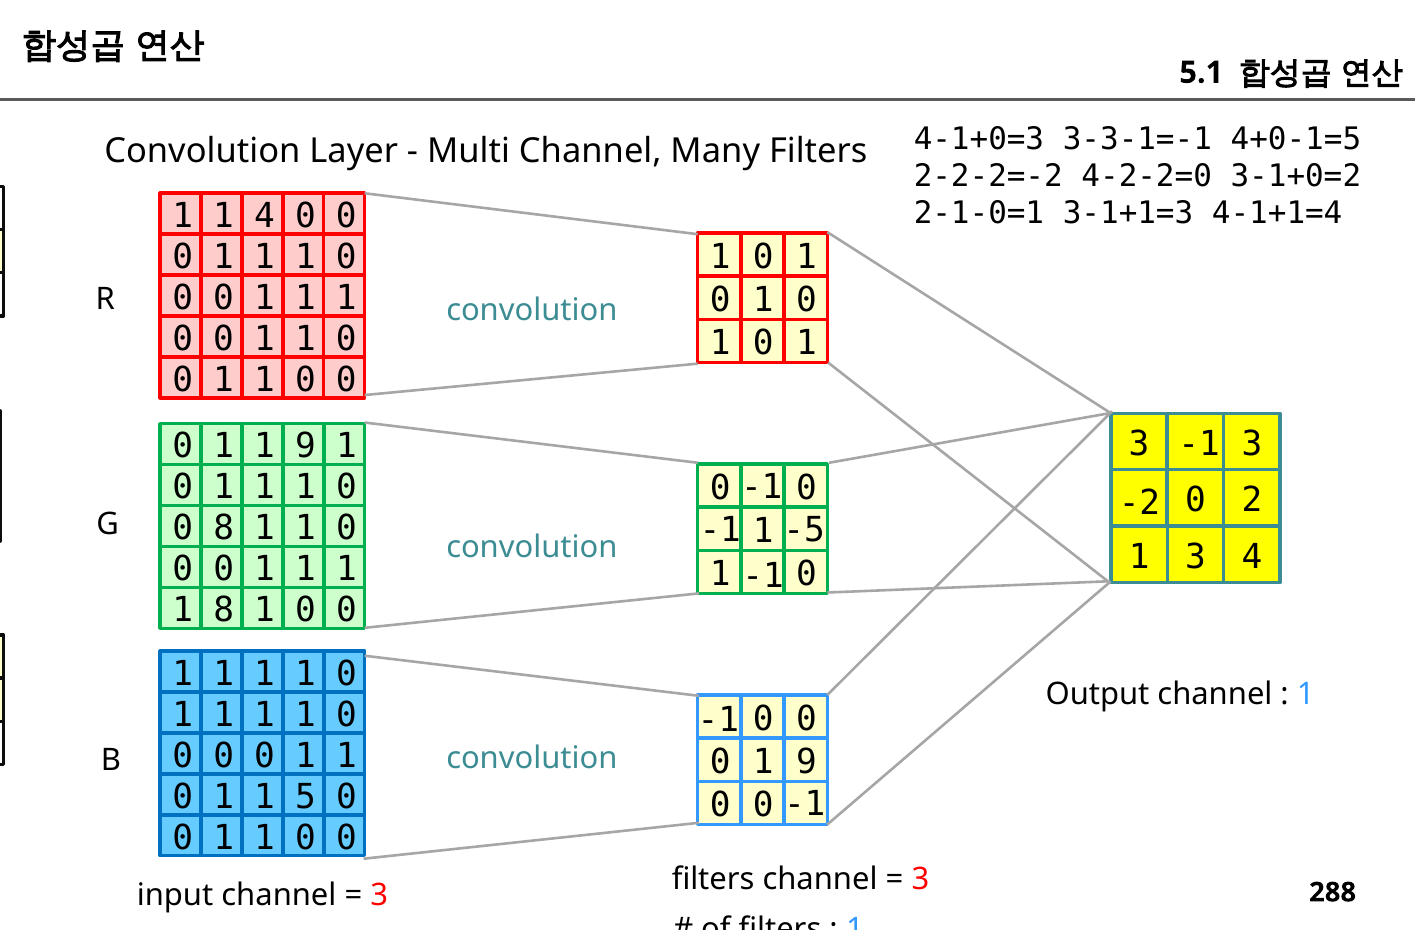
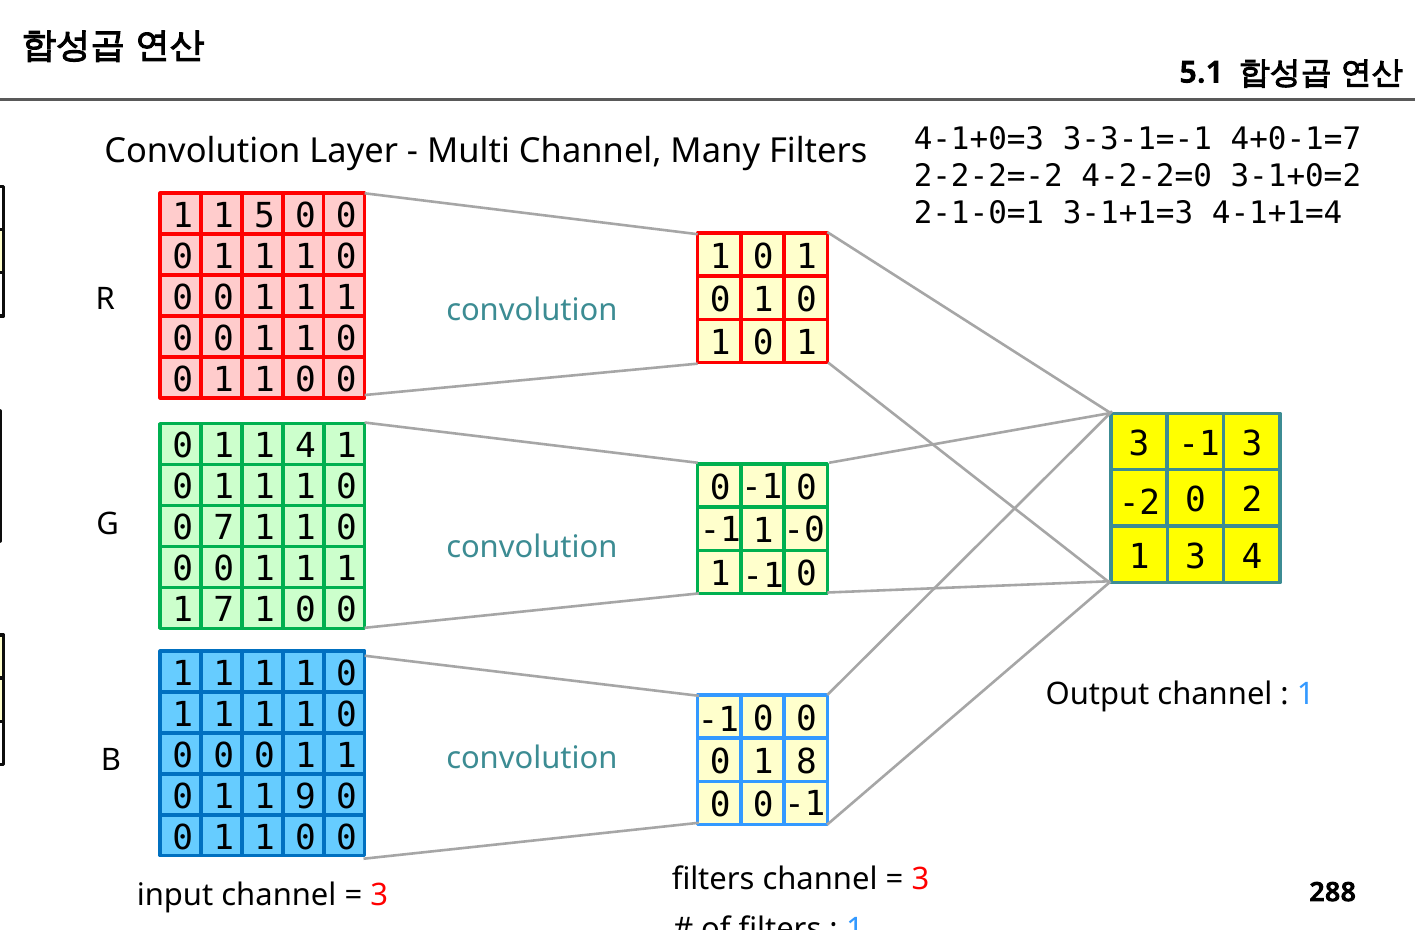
4+0-1=5: 4+0-1=5 -> 4+0-1=7 (1296, 139)
1 4: 4 -> 5 (264, 216)
1 1 9: 9 -> 4 (305, 446)
0 8: 8 -> 7 (224, 528)
-5: -5 -> -0 (804, 530)
1 8: 8 -> 7 (224, 610)
0 1 9: 9 -> 8 (807, 762)
5: 5 -> 9 (305, 796)
